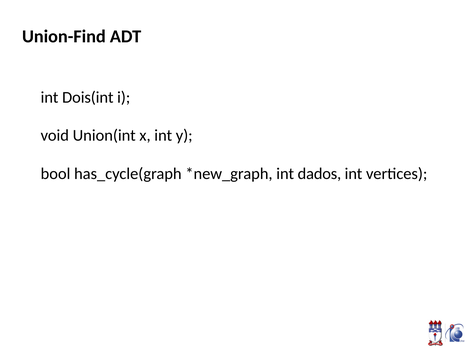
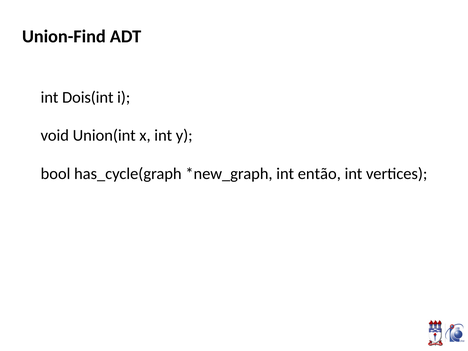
dados: dados -> então (319, 174)
